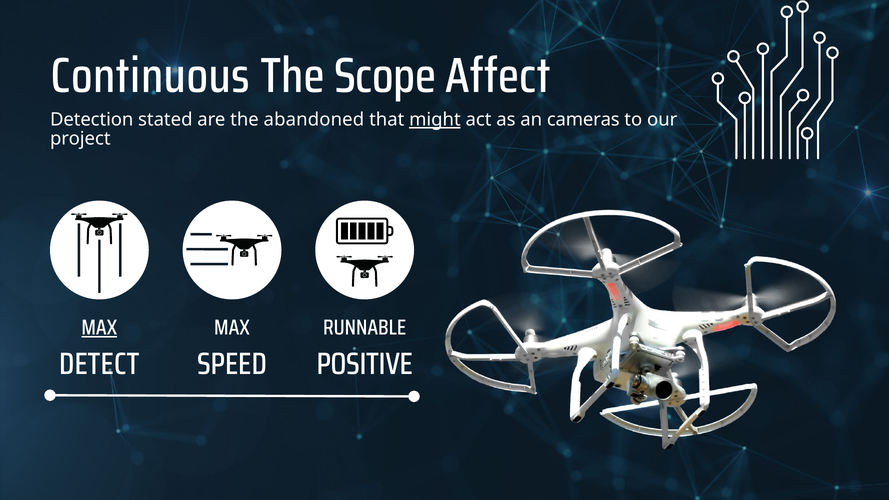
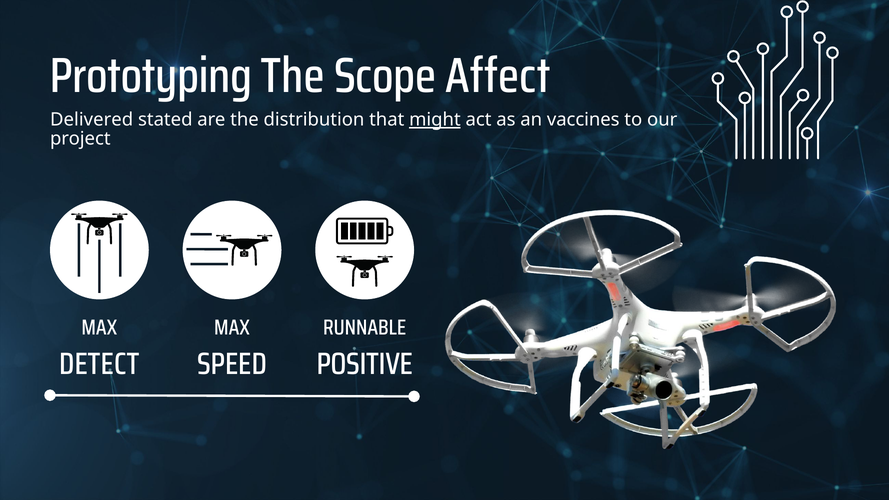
Continuous: Continuous -> Prototyping (151, 76)
Detection: Detection -> Delivered (92, 120)
abandoned: abandoned -> distribution (314, 120)
cameras: cameras -> vaccines (583, 120)
MAX underline: present -> none (99, 328)
